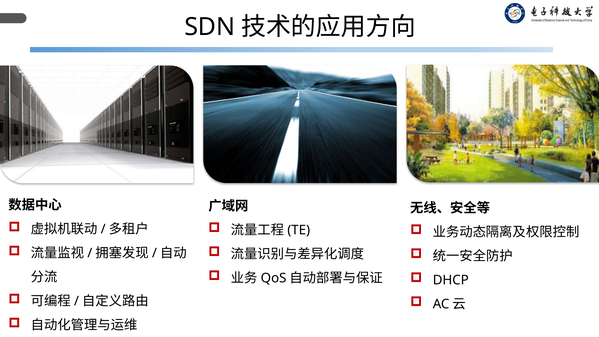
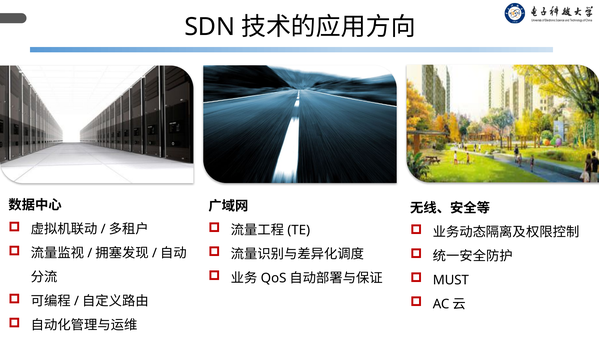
DHCP: DHCP -> MUST (451, 280)
